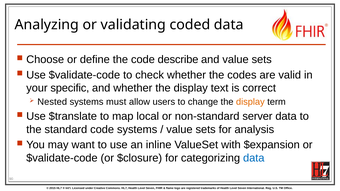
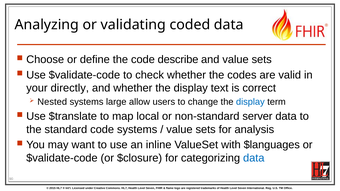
specific: specific -> directly (70, 88)
must: must -> large (116, 102)
display colour: orange -> blue (250, 102)
$expansion: $expansion -> $languages (272, 145)
